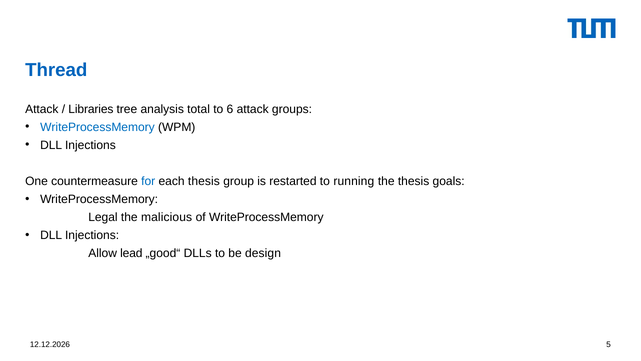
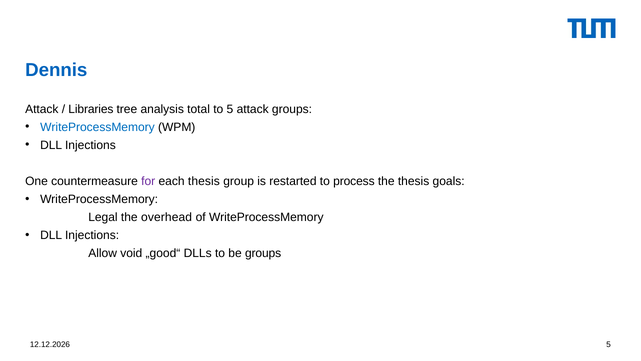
Thread: Thread -> Dennis (56, 70)
to 6: 6 -> 5 (230, 109)
for colour: blue -> purple (148, 181)
running: running -> process (354, 181)
malicious: malicious -> overhead (167, 217)
lead: lead -> void (131, 253)
be design: design -> groups (263, 253)
